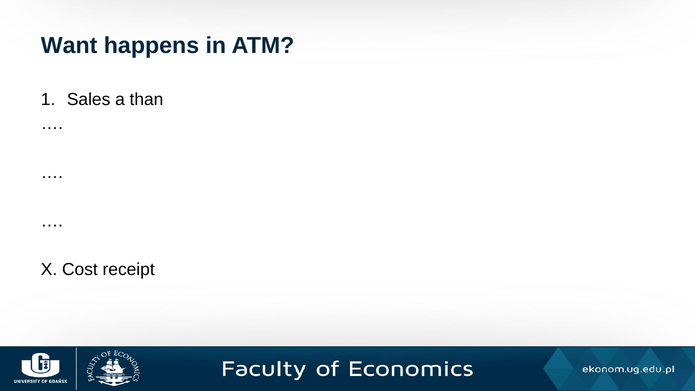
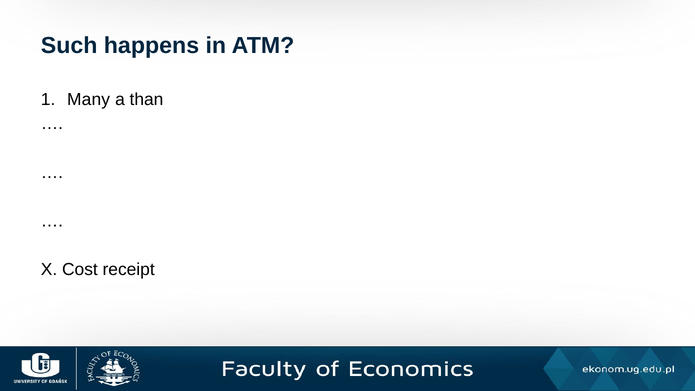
Want: Want -> Such (69, 46)
Sales: Sales -> Many (89, 99)
